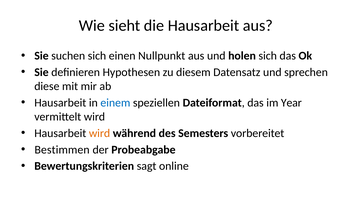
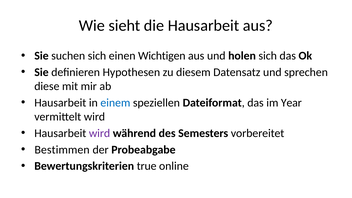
Nullpunkt: Nullpunkt -> Wichtigen (162, 56)
wird colour: orange -> purple (100, 133)
sagt: sagt -> true (147, 166)
